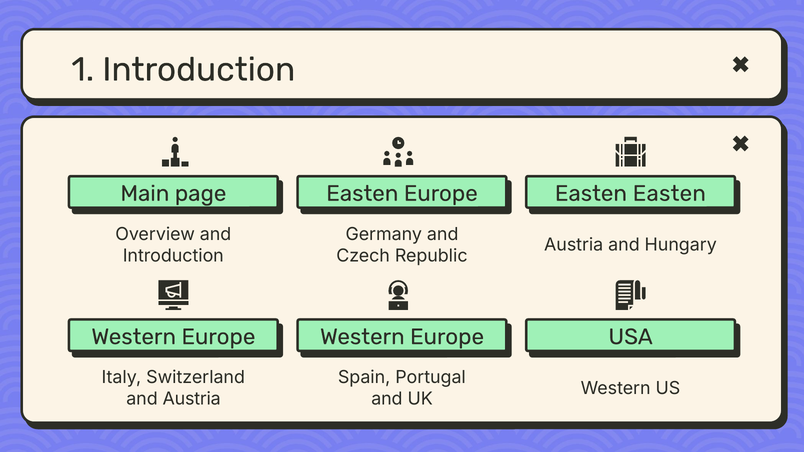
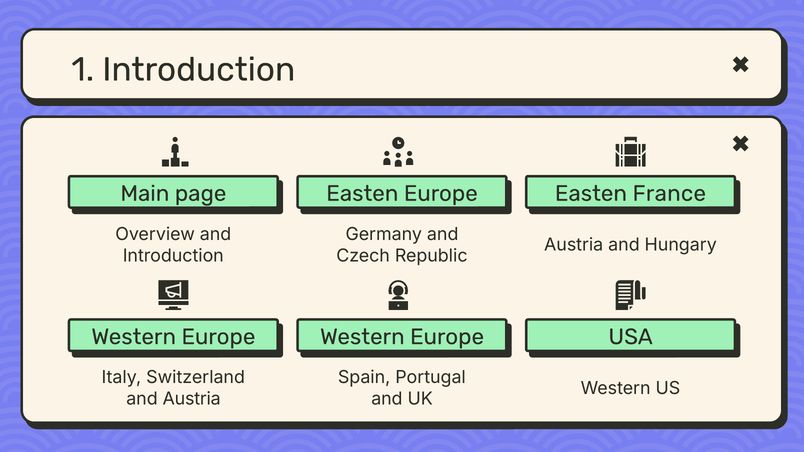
Easten Easten: Easten -> France (669, 194)
